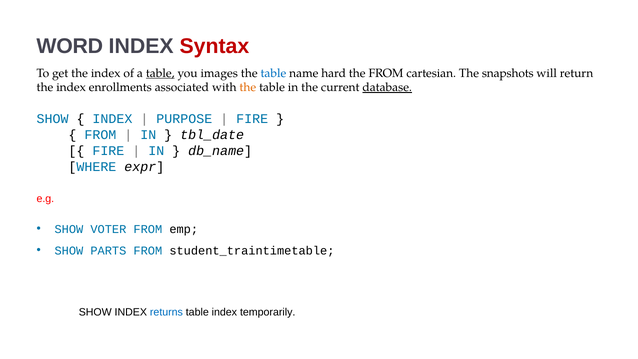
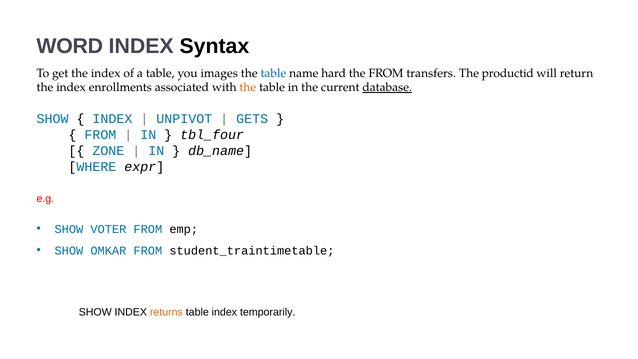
Syntax colour: red -> black (214, 46)
table underline: present -> none (160, 73)
cartesian: cartesian -> transfers (431, 73)
snapshots: snapshots -> productid (508, 73)
PURPOSE: PURPOSE -> UNPIVOT (184, 119)
FIRE: FIRE -> GETS (252, 119)
tbl_date: tbl_date -> tbl_four (212, 135)
FIRE: FIRE -> ZONE (108, 151)
PARTS: PARTS -> OMKAR (108, 251)
returns colour: blue -> orange (166, 312)
